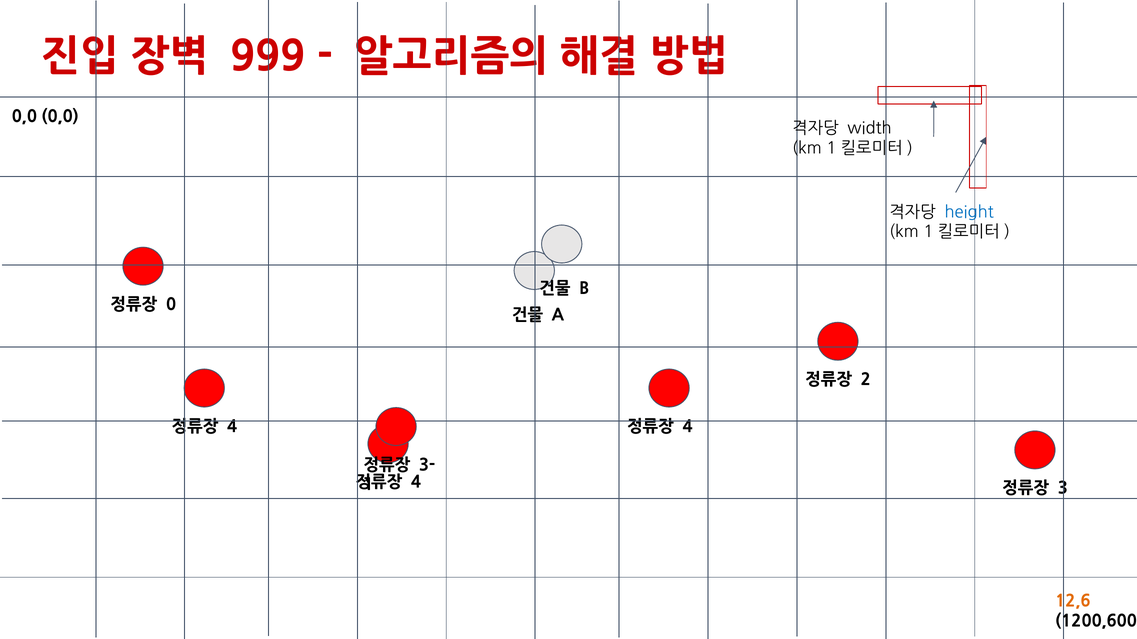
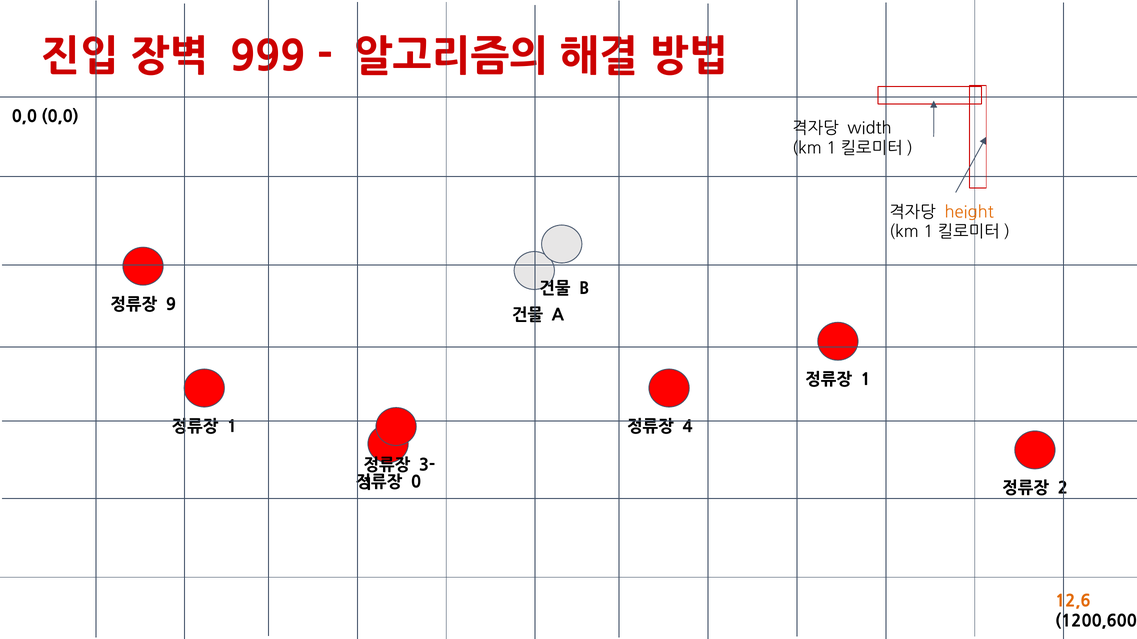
height colour: blue -> orange (969, 212)
0: 0 -> 9 (171, 305)
2: 2 -> 1 (866, 380)
4: 4 -> 1 (232, 427)
4: 4 -> 0 (416, 483)
3: 3 -> 2 (1063, 489)
